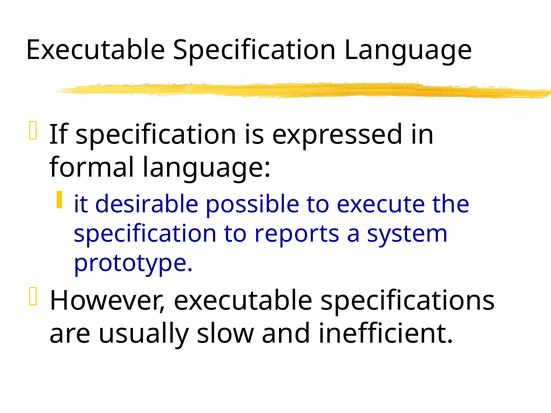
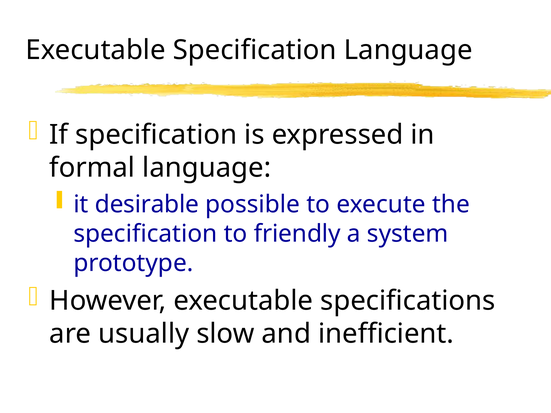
reports: reports -> friendly (297, 234)
